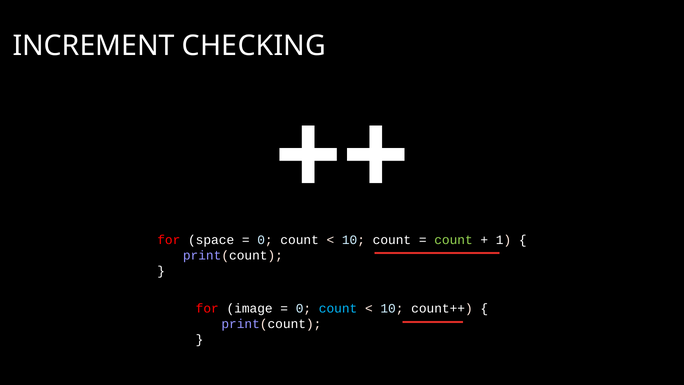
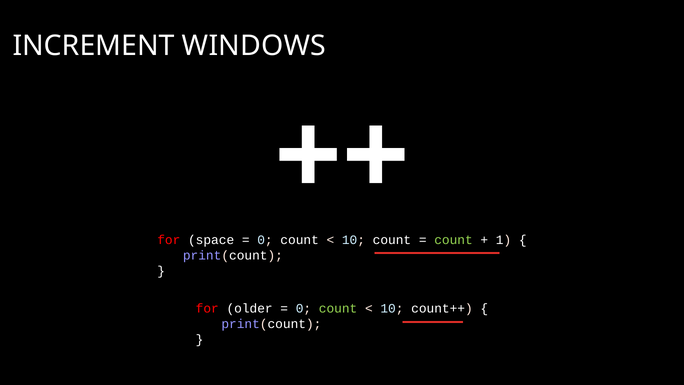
CHECKING: CHECKING -> WINDOWS (254, 46)
image: image -> older (250, 309)
count colour: light blue -> light green (338, 309)
